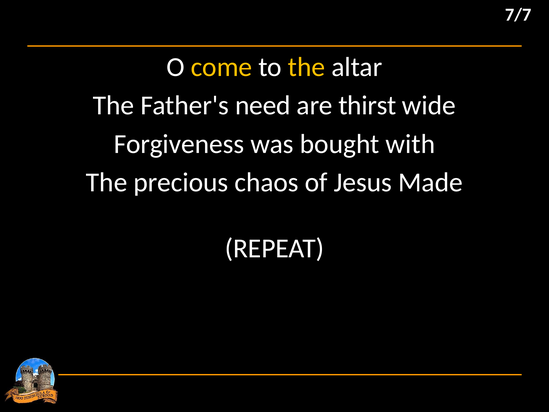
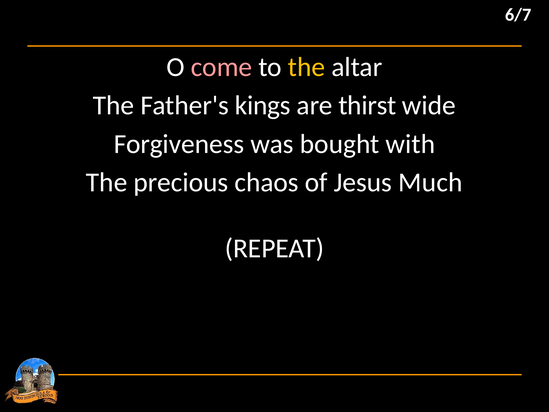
7/7: 7/7 -> 6/7 (518, 15)
come colour: yellow -> pink (221, 67)
need: need -> kings (263, 105)
Made: Made -> Much (430, 182)
